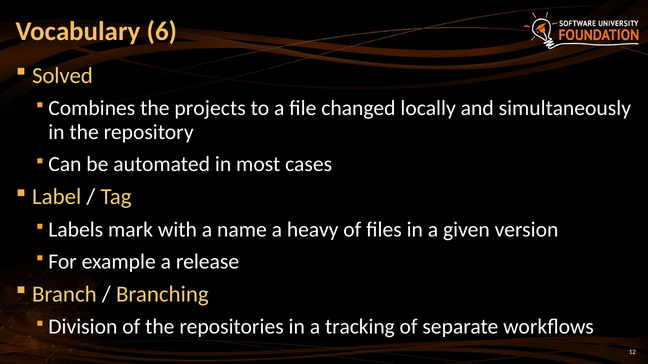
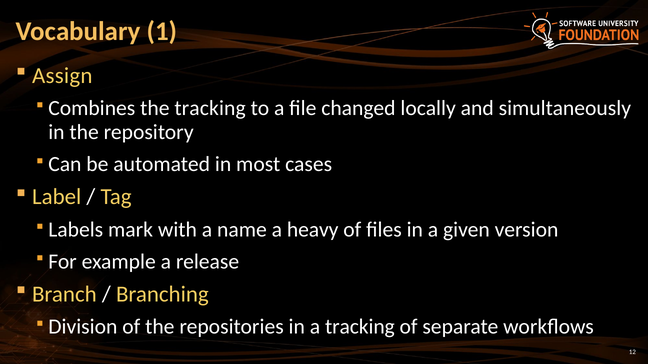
6: 6 -> 1 (162, 31)
Solved: Solved -> Assign (62, 76)
the projects: projects -> tracking (210, 109)
